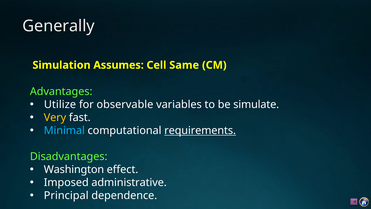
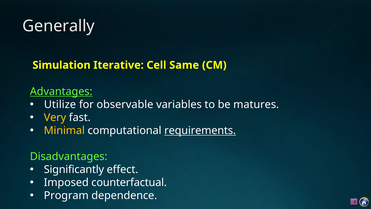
Assumes: Assumes -> Iterative (119, 65)
Advantages underline: none -> present (61, 91)
simulate: simulate -> matures (256, 104)
Minimal colour: light blue -> yellow (64, 130)
Washington: Washington -> Significantly (74, 169)
administrative: administrative -> counterfactual (129, 182)
Principal: Principal -> Program (66, 195)
